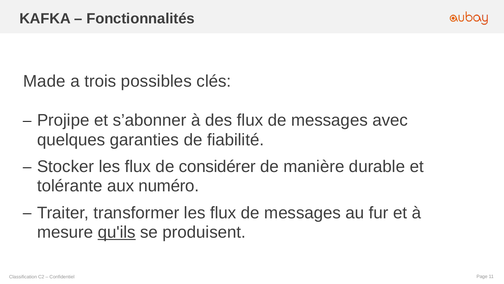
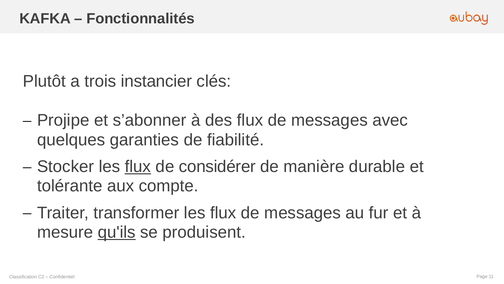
Made: Made -> Plutôt (44, 81)
possibles: possibles -> instancier (156, 81)
flux underline: none -> present (138, 166)
numéro: numéro -> compte (169, 186)
